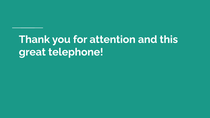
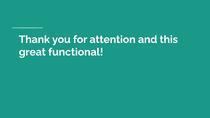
telephone: telephone -> functional (76, 52)
